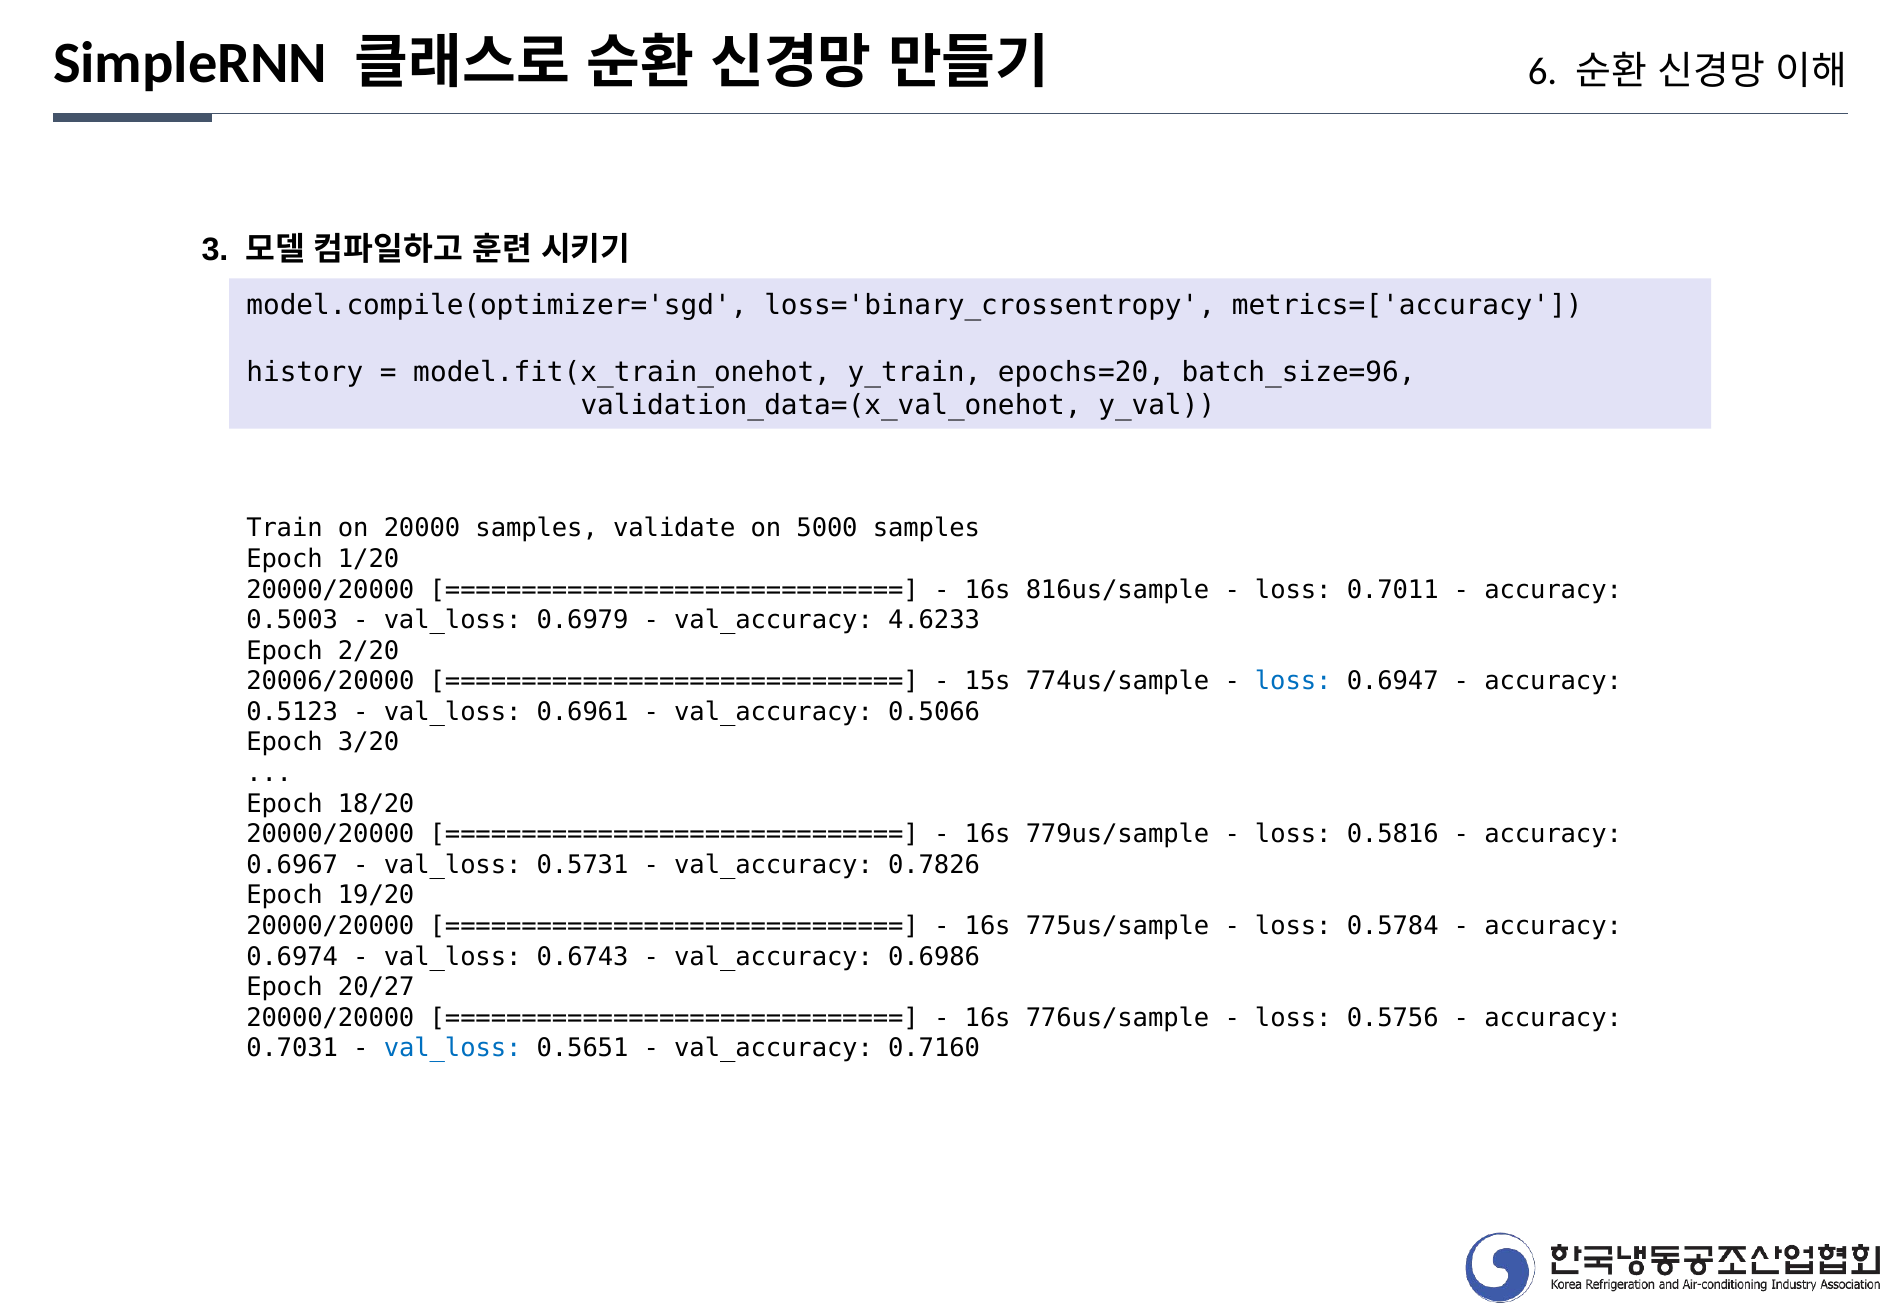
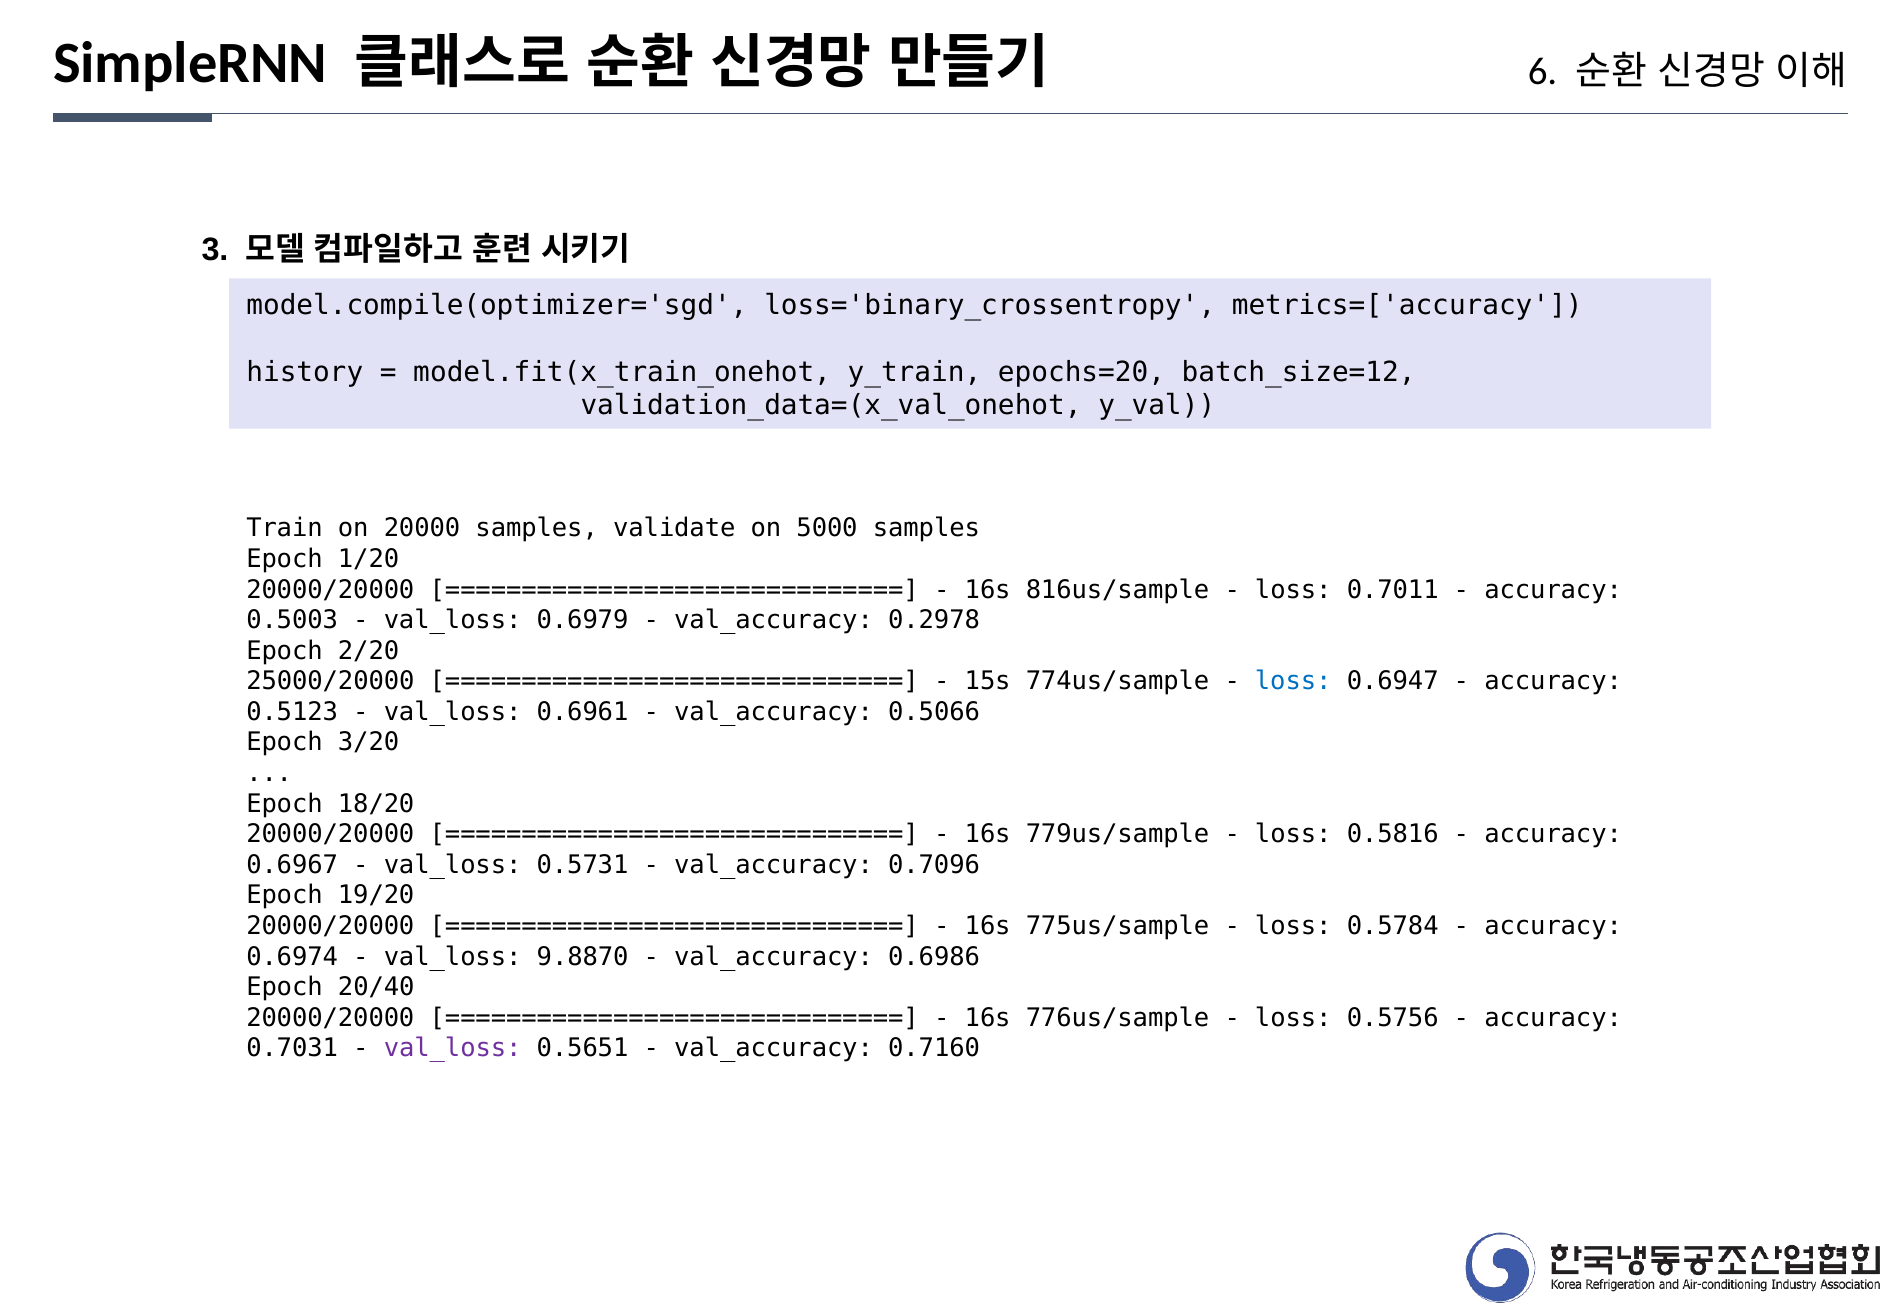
batch_size=96: batch_size=96 -> batch_size=12 (1299, 372)
4.6233: 4.6233 -> 0.2978 (934, 620)
20006/20000: 20006/20000 -> 25000/20000 (330, 682)
0.7826: 0.7826 -> 0.7096 (934, 865)
0.6743: 0.6743 -> 9.8870 (583, 957)
20/27: 20/27 -> 20/40 (376, 987)
val_loss colour: blue -> purple (453, 1049)
